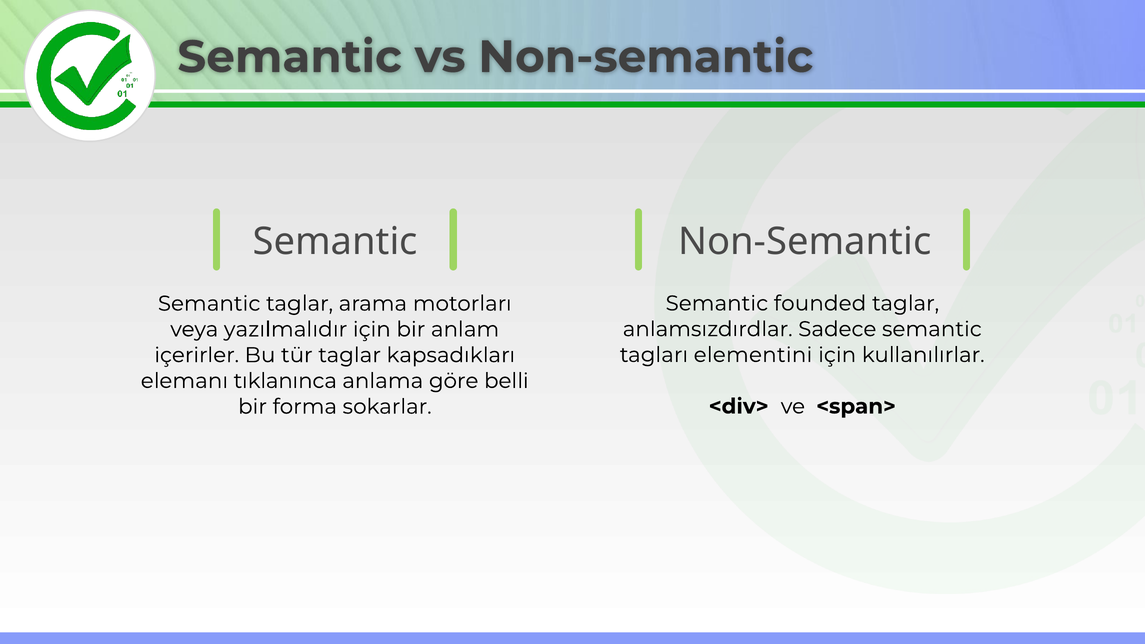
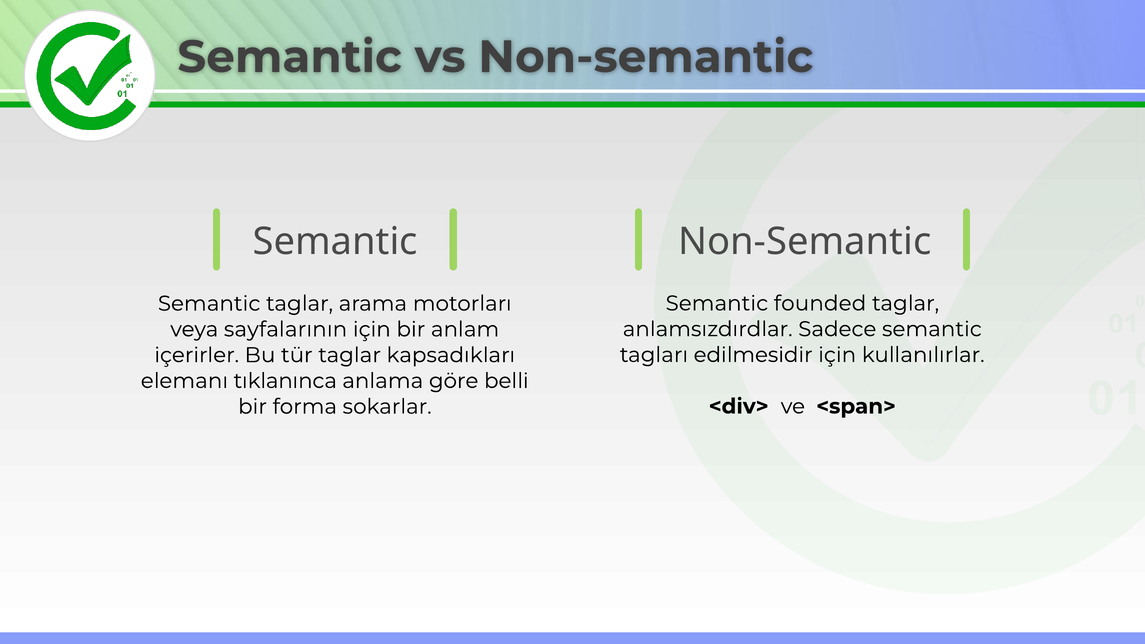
yazılmalıdır: yazılmalıdır -> sayfalarının (286, 329)
elementini: elementini -> edilmesidir (753, 355)
